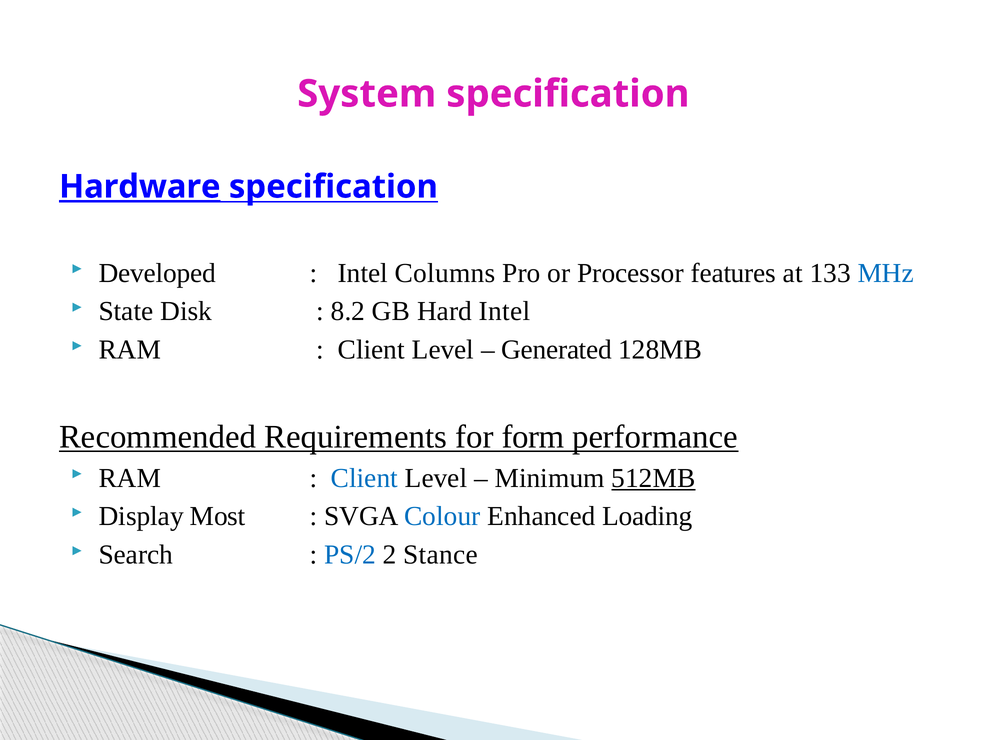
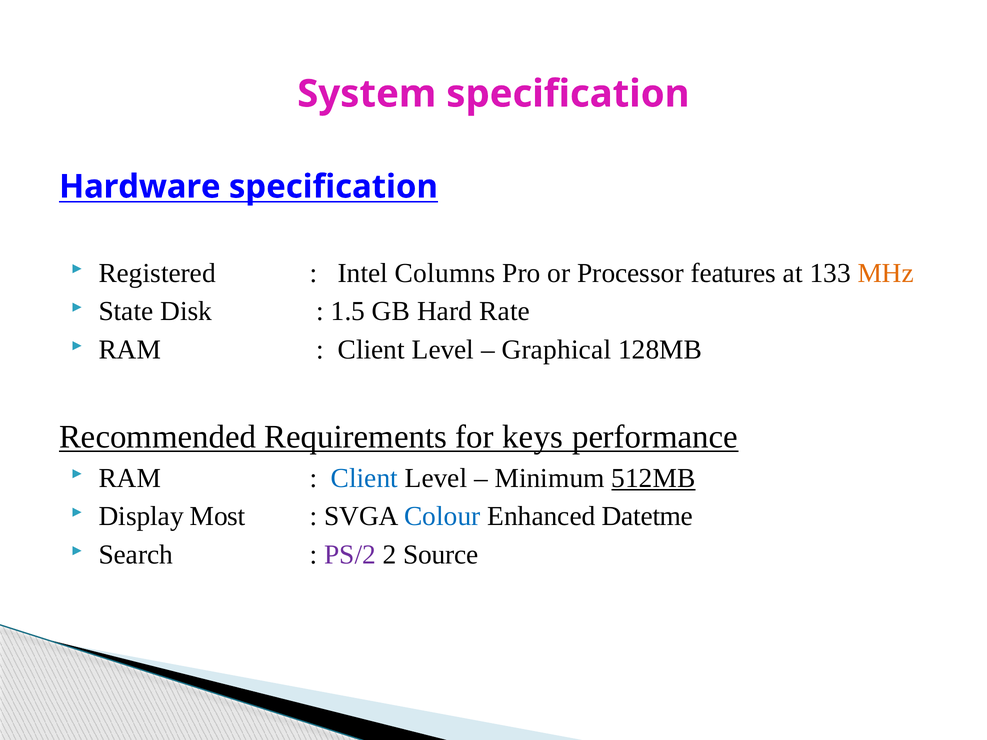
Hardware underline: present -> none (140, 187)
Developed: Developed -> Registered (157, 273)
MHz colour: blue -> orange (886, 273)
8.2: 8.2 -> 1.5 (348, 311)
Hard Intel: Intel -> Rate (505, 311)
Generated: Generated -> Graphical (556, 350)
form: form -> keys (533, 437)
Loading: Loading -> Datetme (647, 517)
PS/2 colour: blue -> purple (350, 555)
Stance: Stance -> Source (441, 555)
